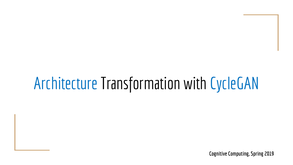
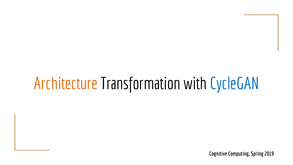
Architecture colour: blue -> orange (66, 84)
